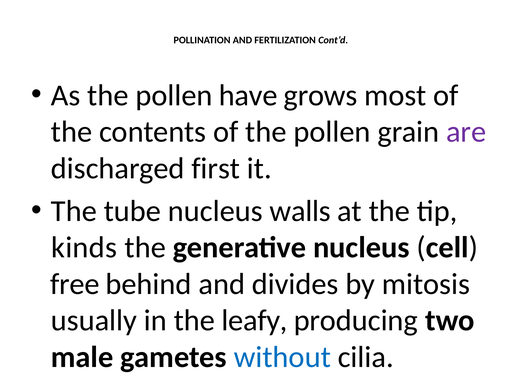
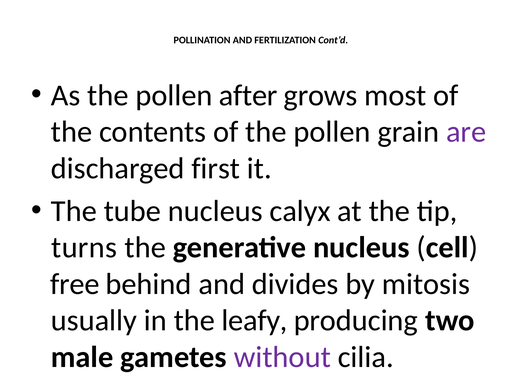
have: have -> after (248, 95)
walls: walls -> calyx (300, 211)
kinds: kinds -> turns (84, 248)
without colour: blue -> purple (282, 357)
